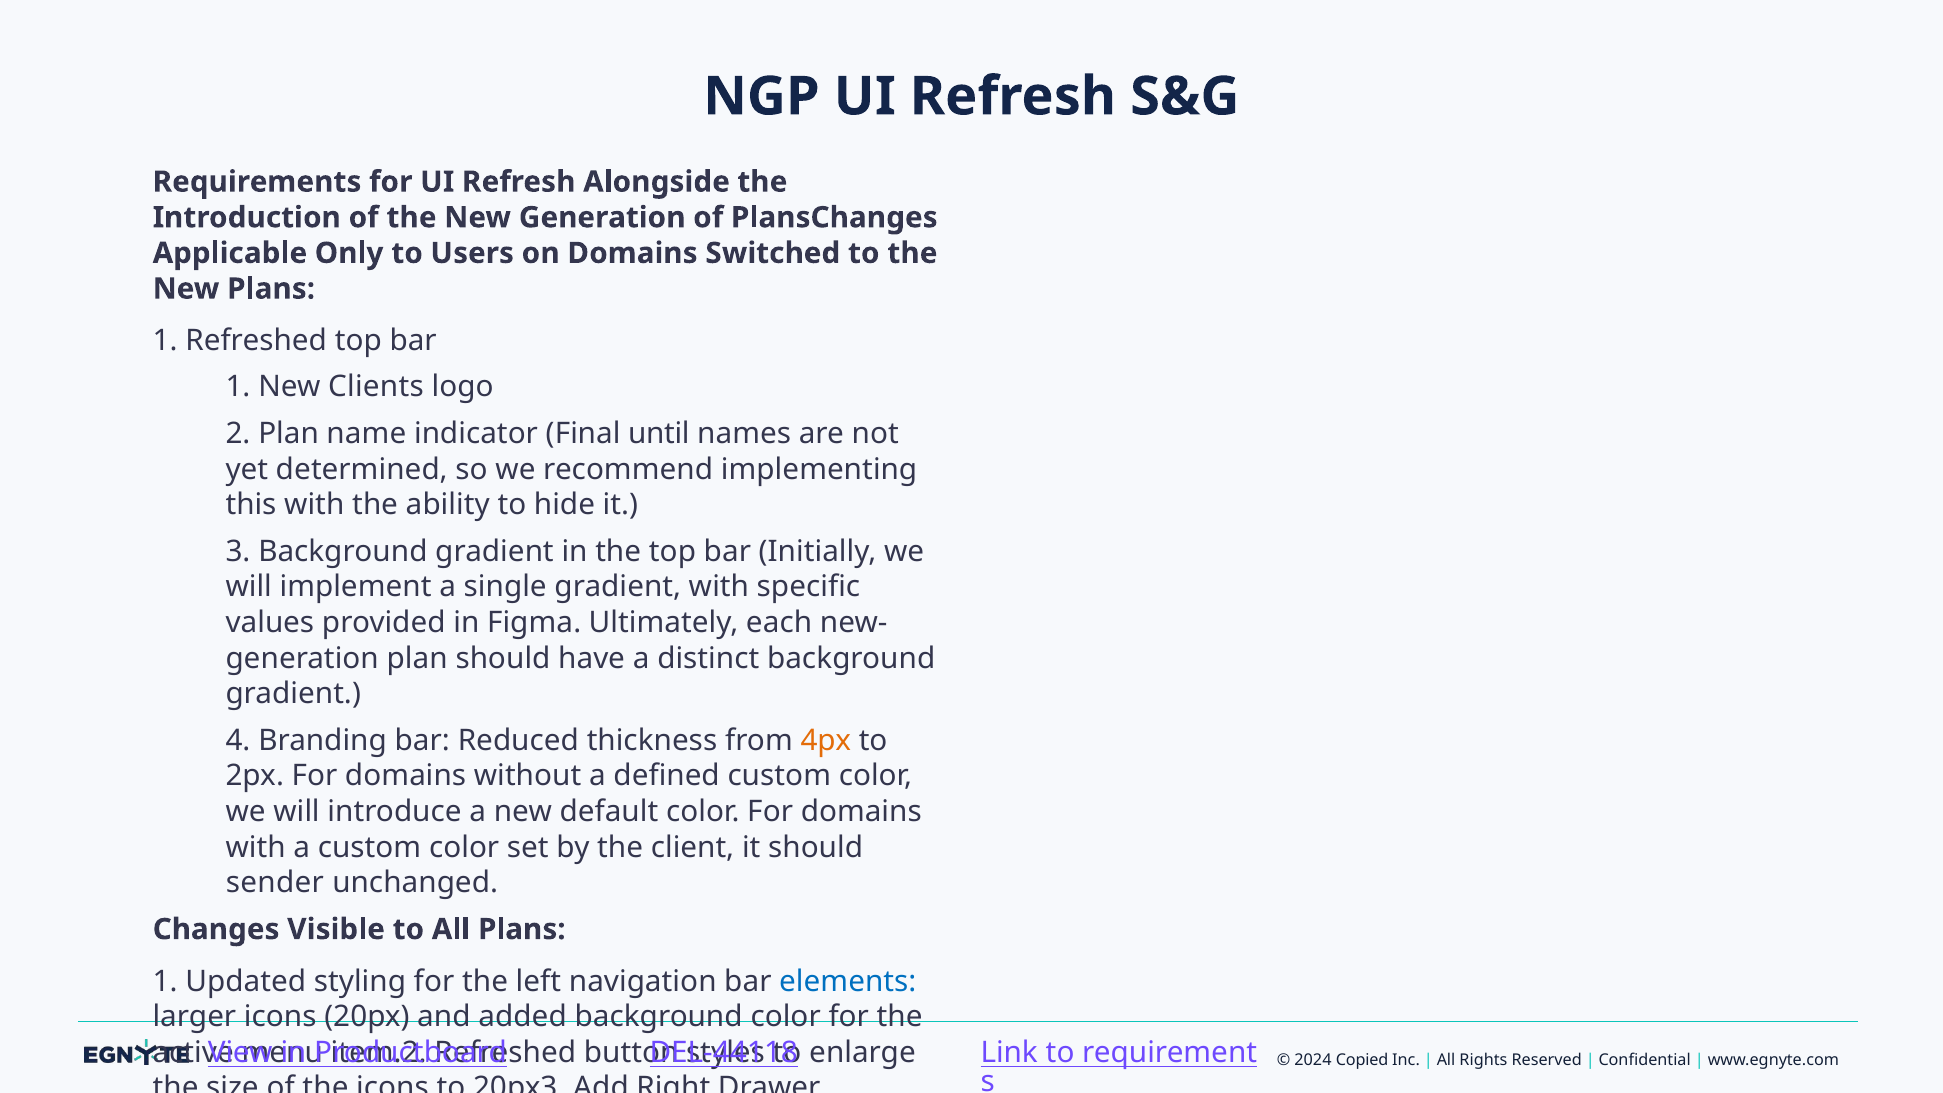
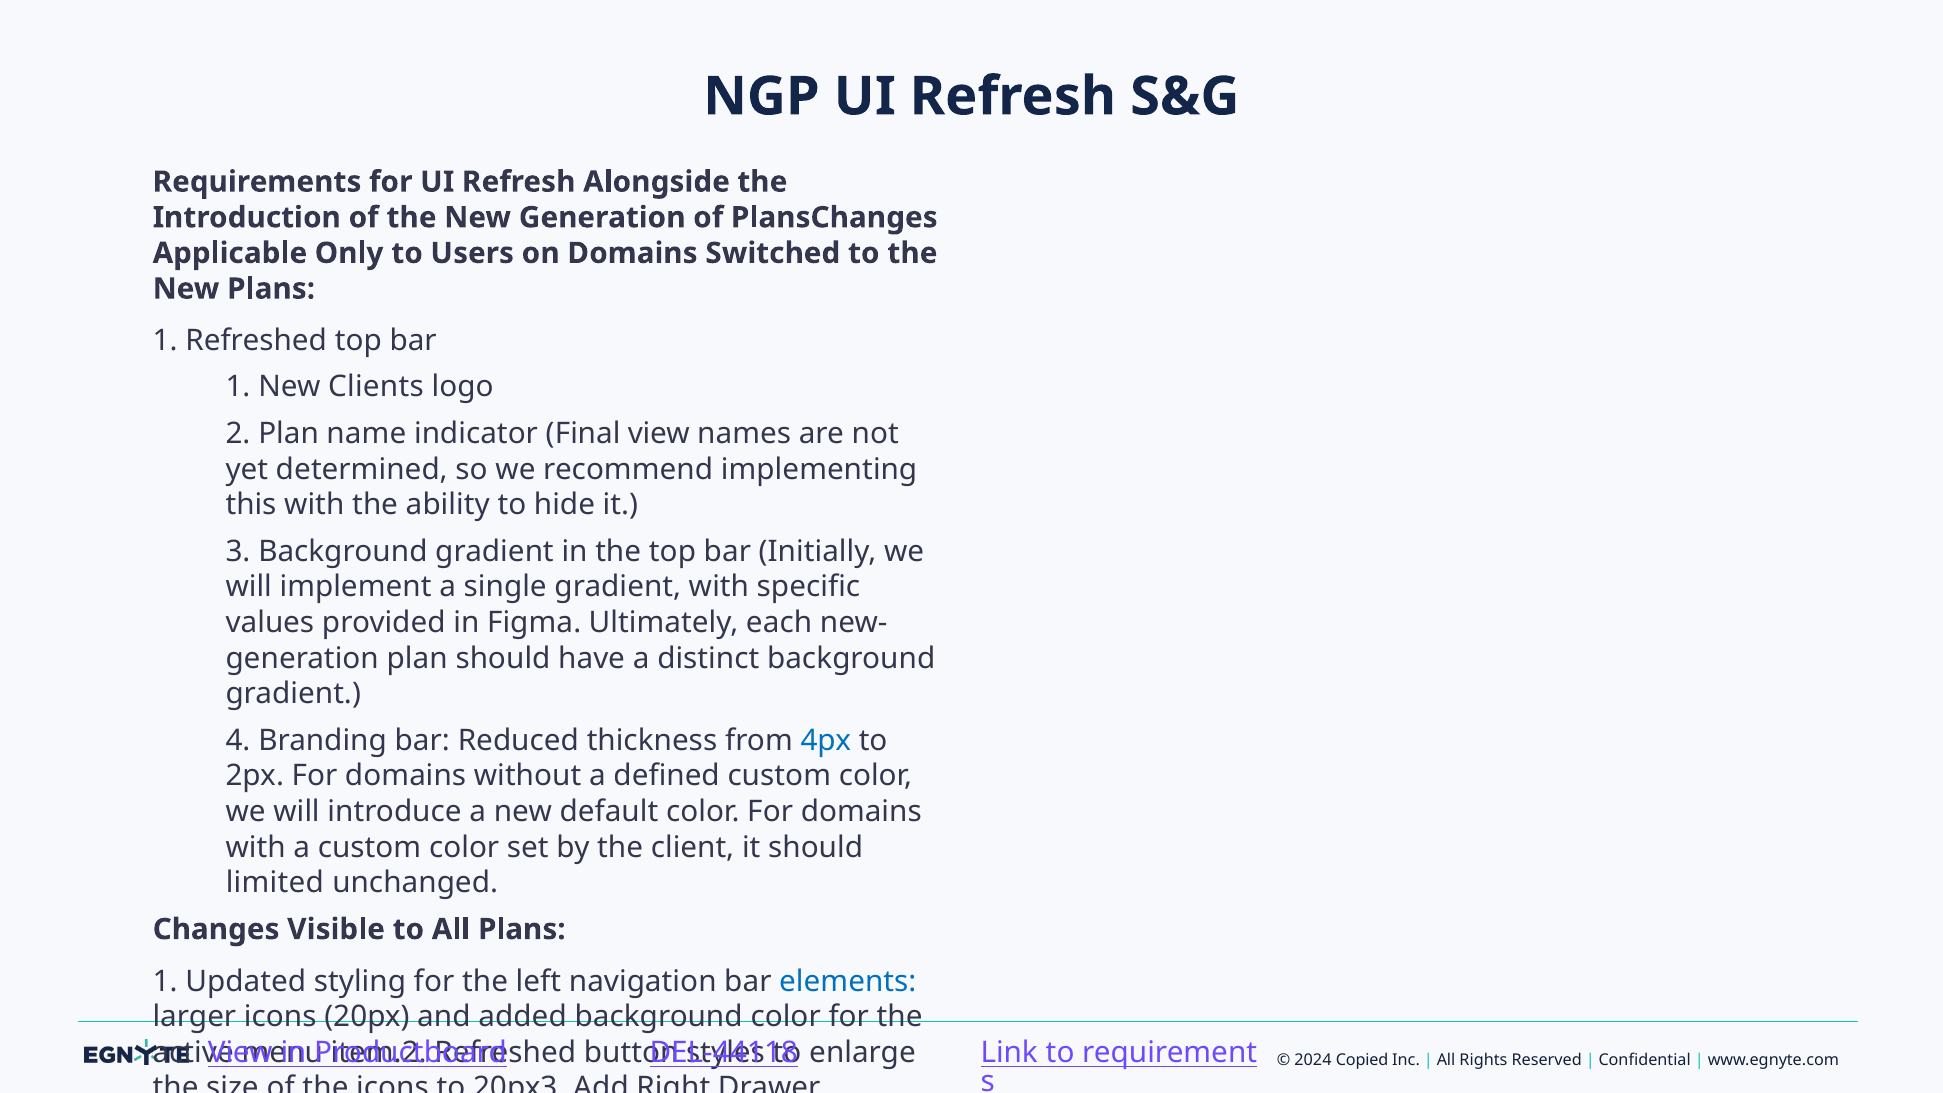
Final until: until -> view (659, 434)
4px colour: orange -> blue (826, 740)
sender: sender -> limited (275, 883)
